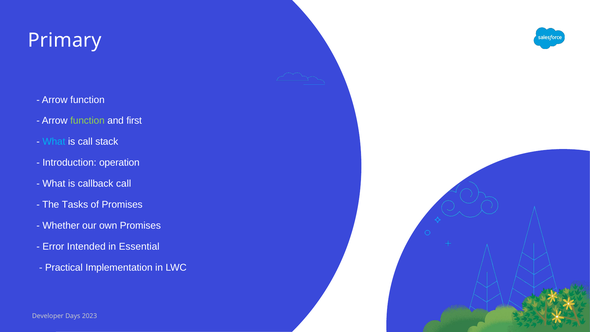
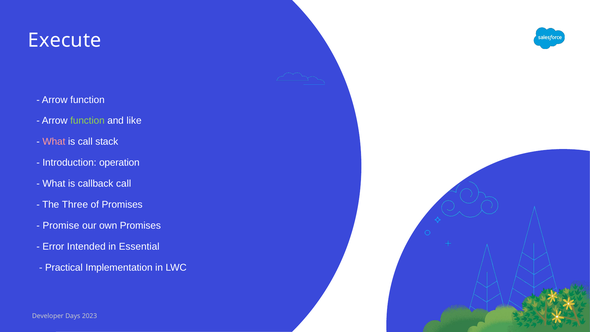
Primary: Primary -> Execute (65, 40)
first: first -> like (134, 121)
What colour: light blue -> pink (54, 142)
Tasks: Tasks -> Three (75, 205)
Whether: Whether -> Promise (61, 226)
